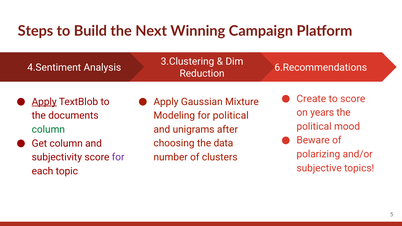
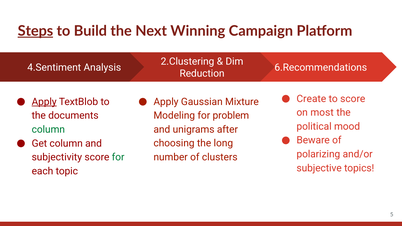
Steps underline: none -> present (35, 31)
3.Clustering: 3.Clustering -> 2.Clustering (188, 62)
years: years -> most (322, 113)
for political: political -> problem (231, 116)
data: data -> long (223, 143)
for colour: purple -> green (118, 157)
